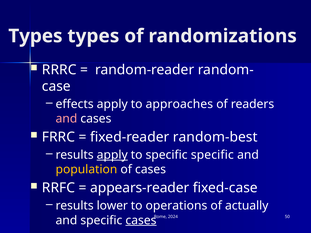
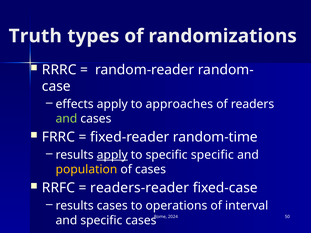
Types: Types -> Truth (35, 36)
and colour: pink -> light green (66, 119)
random-best: random-best -> random-time (215, 137)
appears-reader: appears-reader -> readers-reader (140, 188)
results lower: lower -> cases (112, 206)
actually: actually -> interval (247, 206)
cases underline: present -> none (141, 221)
